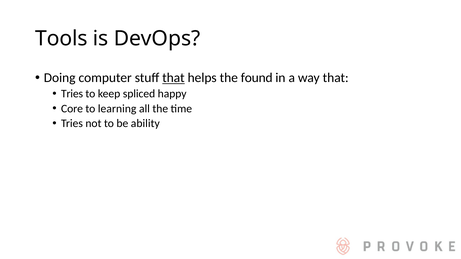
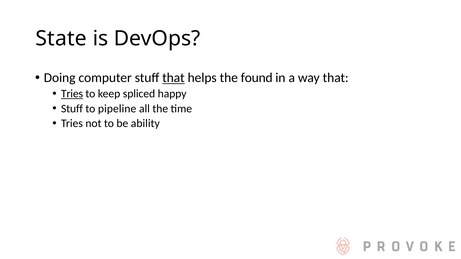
Tools: Tools -> State (61, 39)
Tries underline: none -> present (72, 94)
Core: Core -> Stuff (72, 109)
learning: learning -> pipeline (117, 109)
